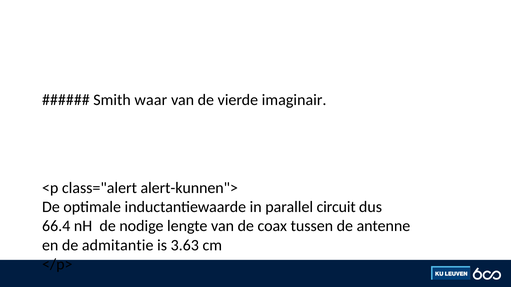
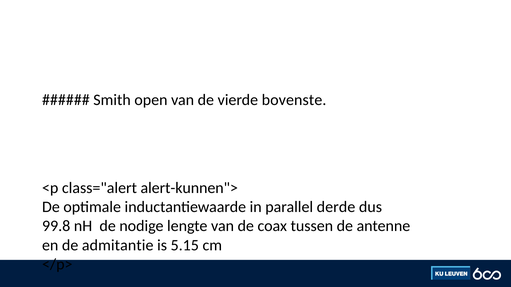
waar: waar -> open (151, 100)
imaginair: imaginair -> bovenste (294, 100)
circuit: circuit -> derde (336, 207)
66.4: 66.4 -> 99.8 (56, 226)
3.63: 3.63 -> 5.15 (185, 246)
